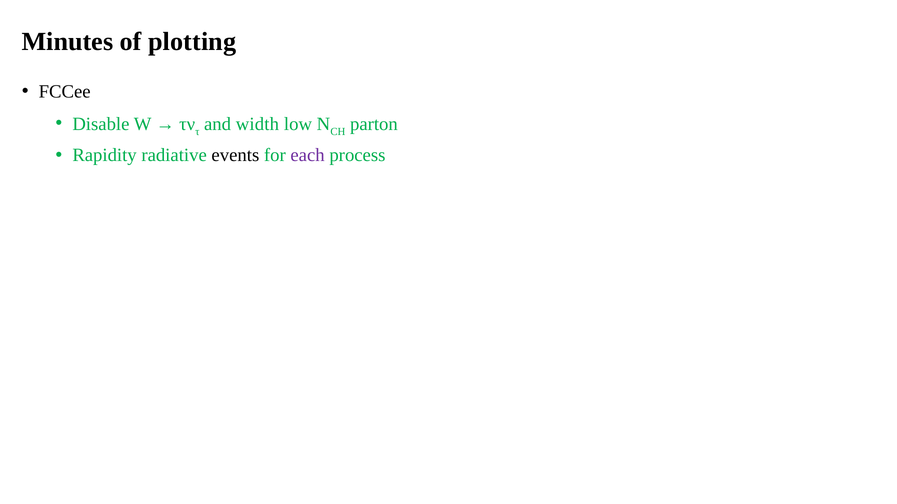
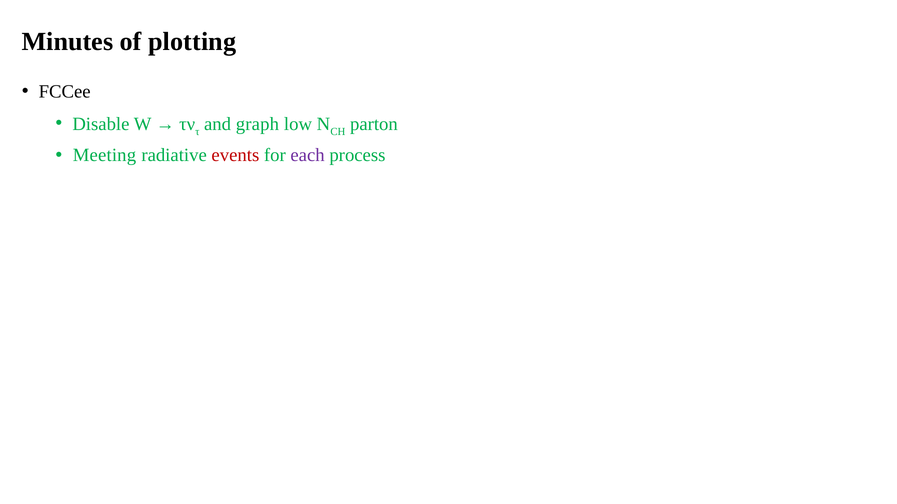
width: width -> graph (257, 124)
Rapidity: Rapidity -> Meeting (104, 155)
events colour: black -> red (235, 155)
